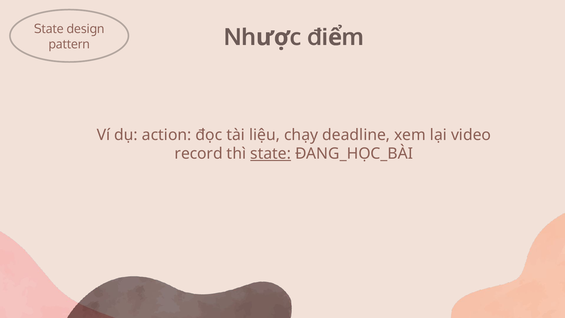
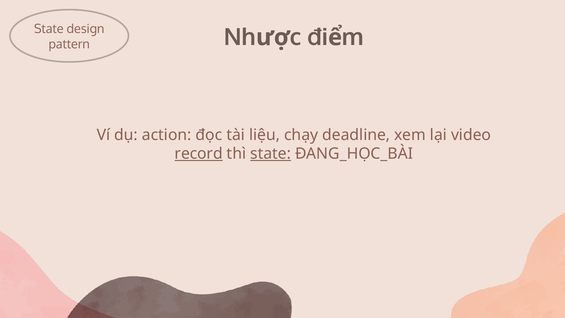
record underline: none -> present (199, 154)
